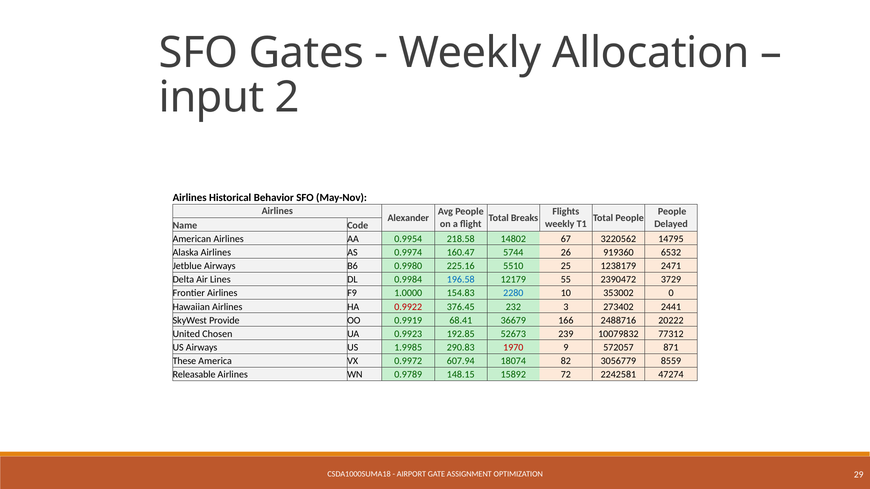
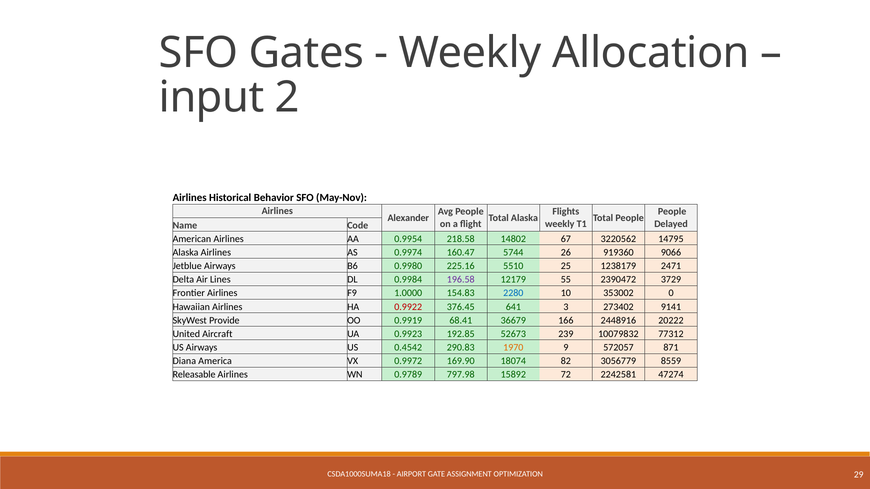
Total Breaks: Breaks -> Alaska (524, 218)
6532: 6532 -> 9066 (671, 253)
196.58 colour: blue -> purple (461, 280)
232: 232 -> 641 (513, 307)
2441: 2441 -> 9141 (671, 307)
2488716: 2488716 -> 2448916 (618, 321)
Chosen: Chosen -> Aircraft (217, 334)
1.9985: 1.9985 -> 0.4542 (408, 348)
1970 colour: red -> orange (513, 348)
These: These -> Diana (184, 361)
607.94: 607.94 -> 169.90 (461, 361)
148.15: 148.15 -> 797.98 (461, 375)
